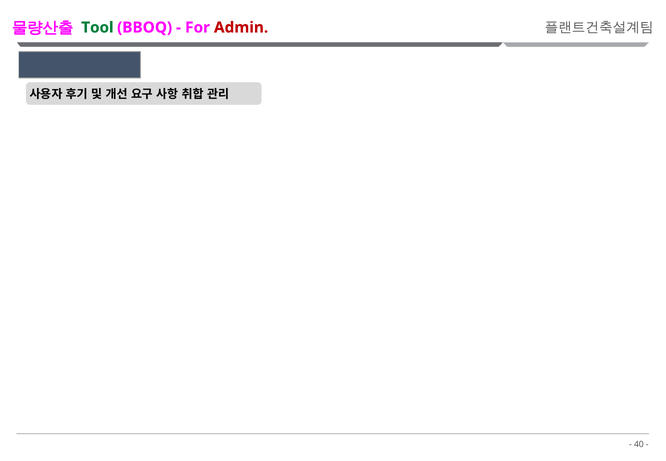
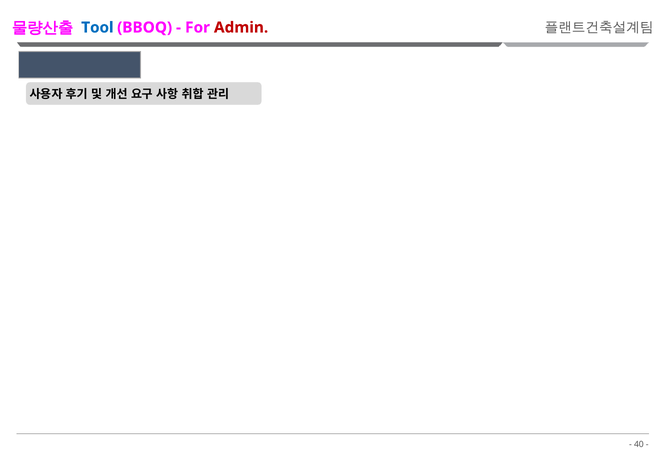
Tool colour: green -> blue (97, 28)
